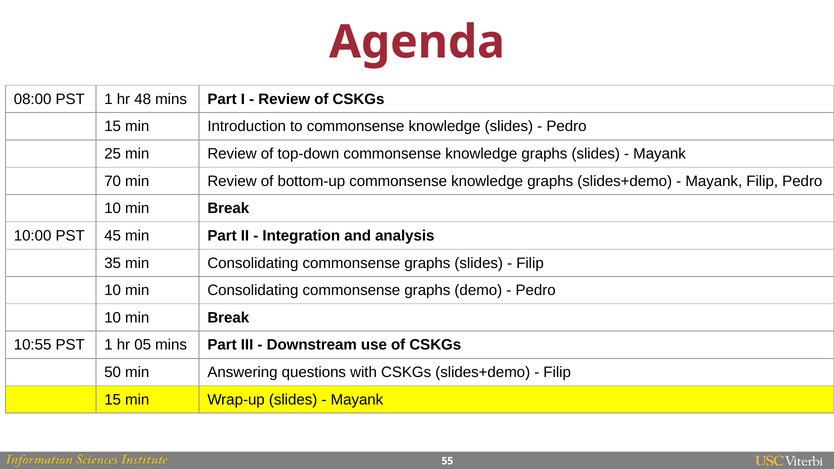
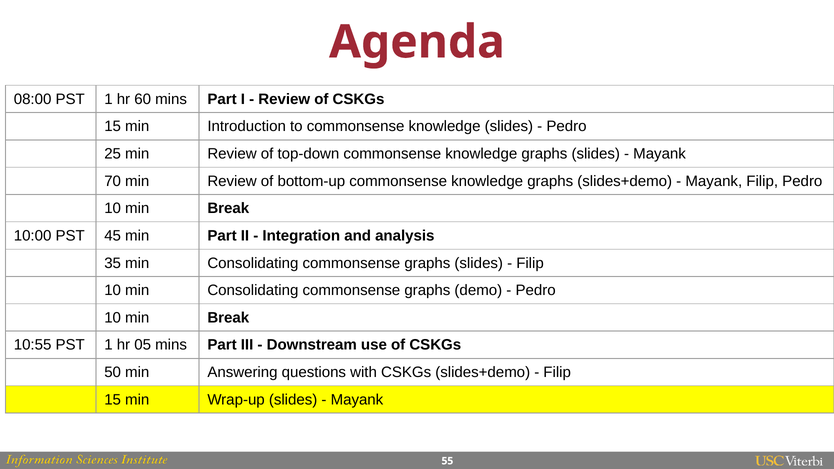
48: 48 -> 60 (143, 99)
